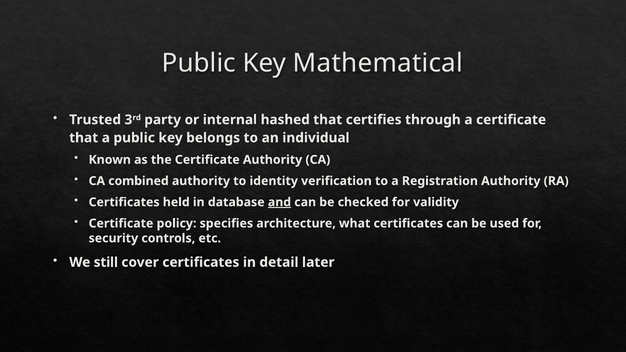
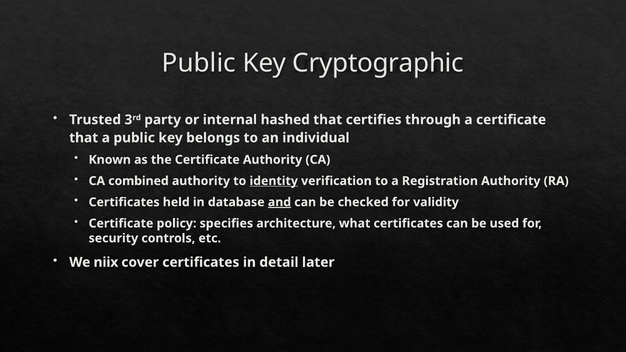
Mathematical: Mathematical -> Cryptographic (378, 63)
identity underline: none -> present (274, 181)
still: still -> niix (106, 262)
